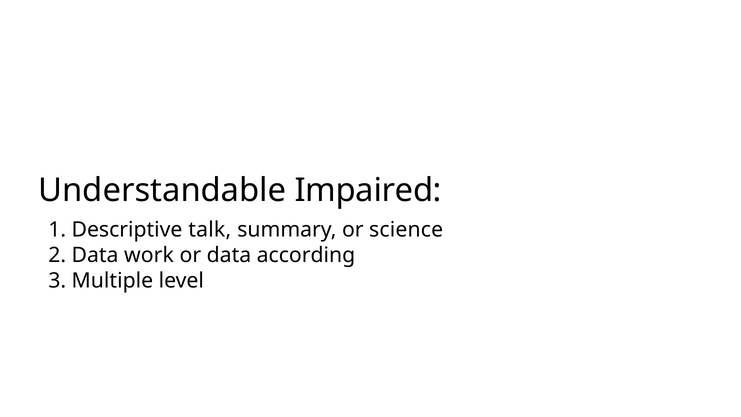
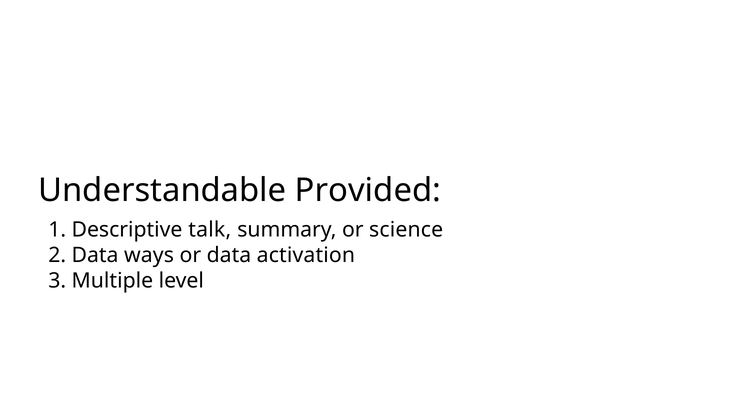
Impaired: Impaired -> Provided (368, 190)
work: work -> ways (149, 255)
according: according -> activation (306, 255)
